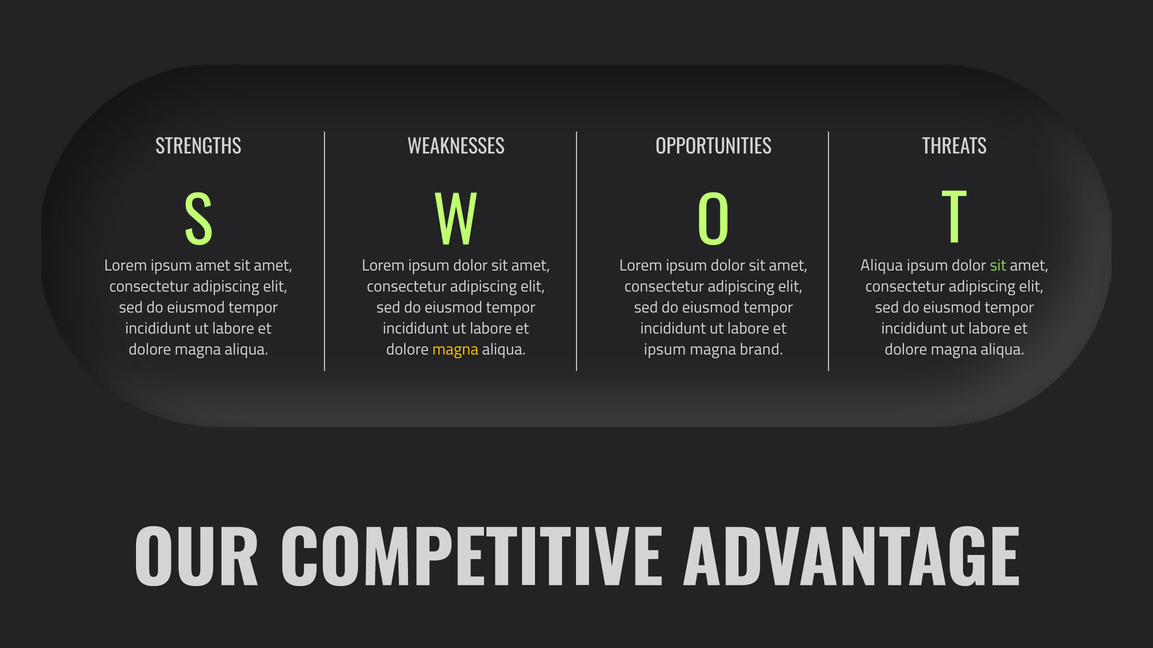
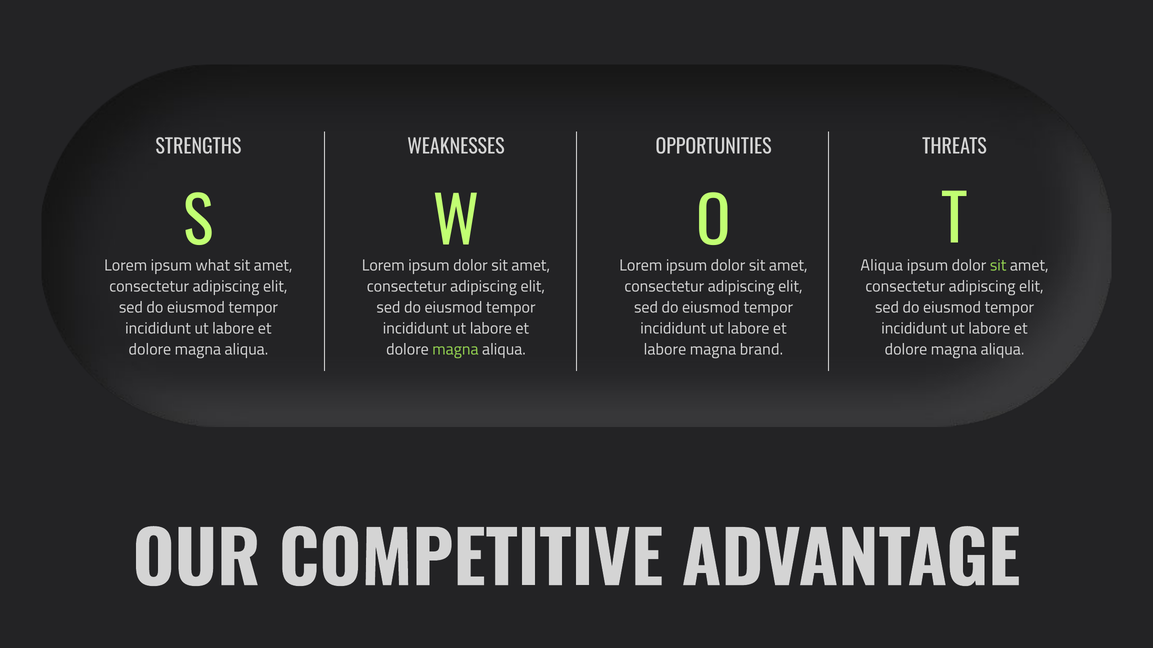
ipsum amet: amet -> what (213, 265)
magna colour: yellow -> light green (455, 350)
ipsum: ipsum -> labore (665, 350)
